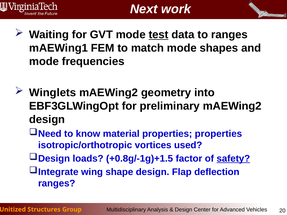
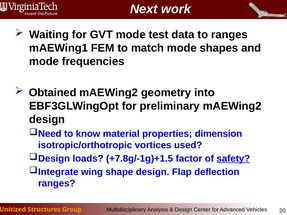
test underline: present -> none (159, 35)
Winglets: Winglets -> Obtained (53, 93)
properties properties: properties -> dimension (218, 134)
+0.8g/-1g)+1.5: +0.8g/-1g)+1.5 -> +7.8g/-1g)+1.5 (140, 159)
